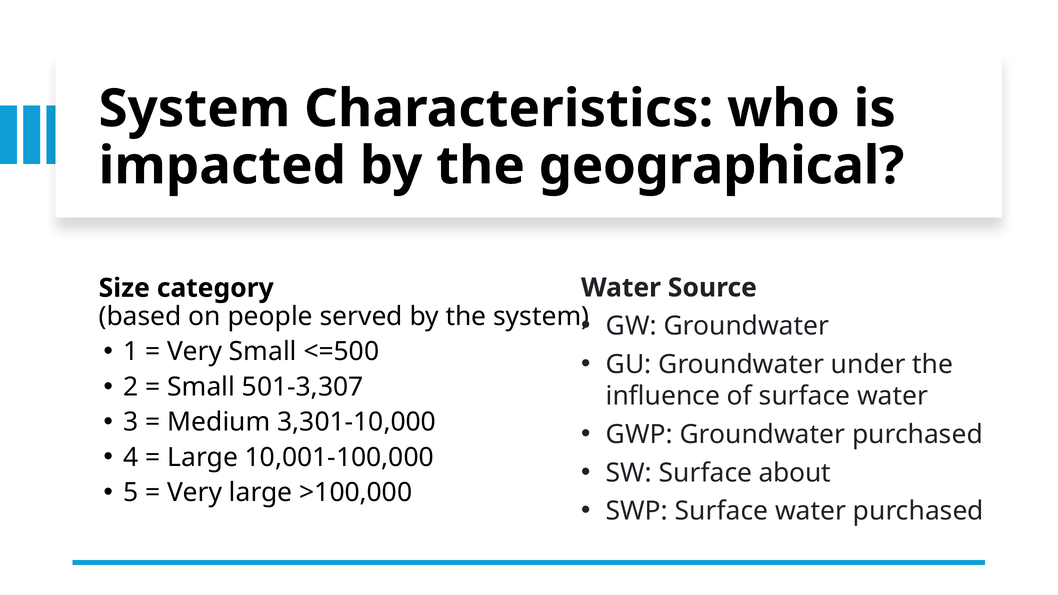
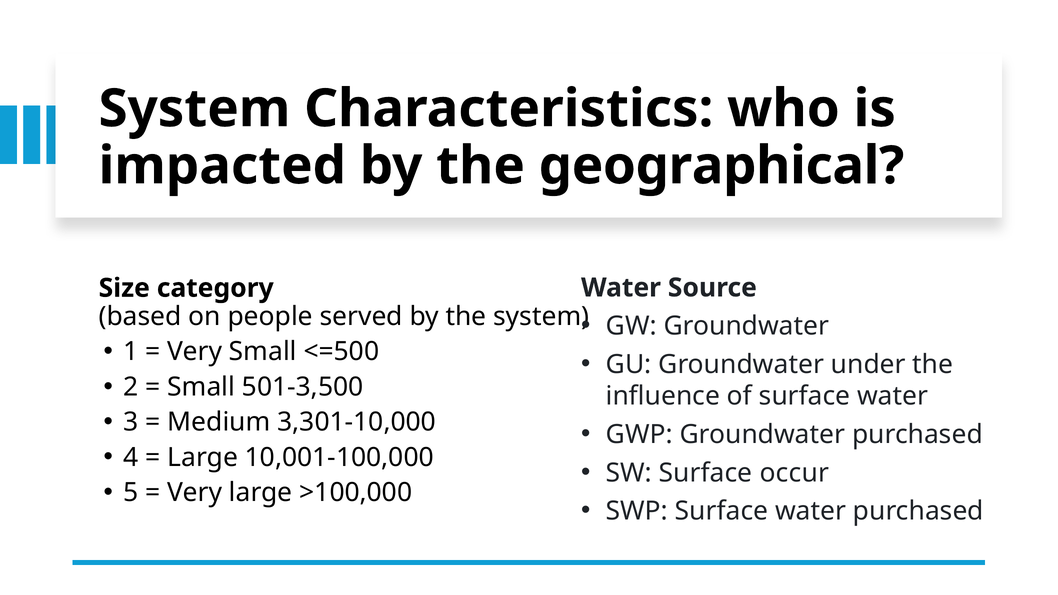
501-3,307: 501-3,307 -> 501-3,500 (303, 387)
about: about -> occur (794, 473)
